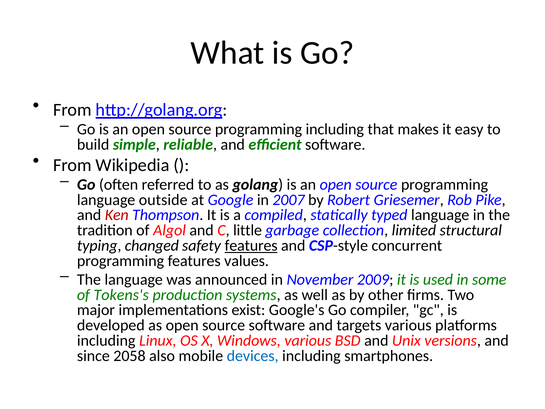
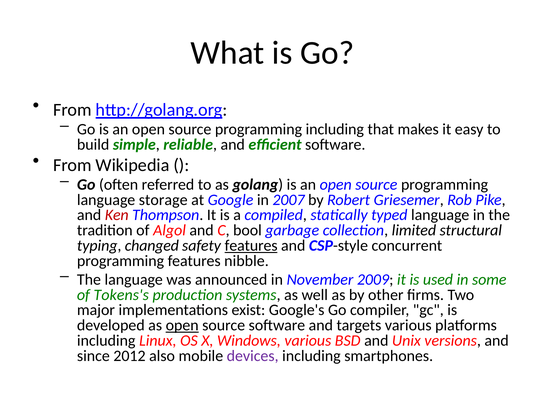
outside: outside -> storage (163, 200)
little: little -> bool (247, 230)
values: values -> nibble (247, 261)
open underline: none -> present (182, 325)
2058: 2058 -> 2012 (129, 356)
devices colour: blue -> purple (253, 356)
